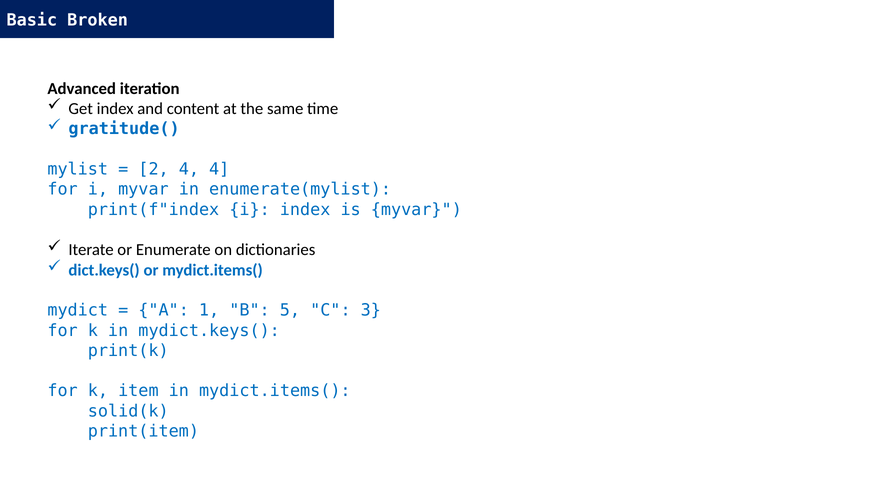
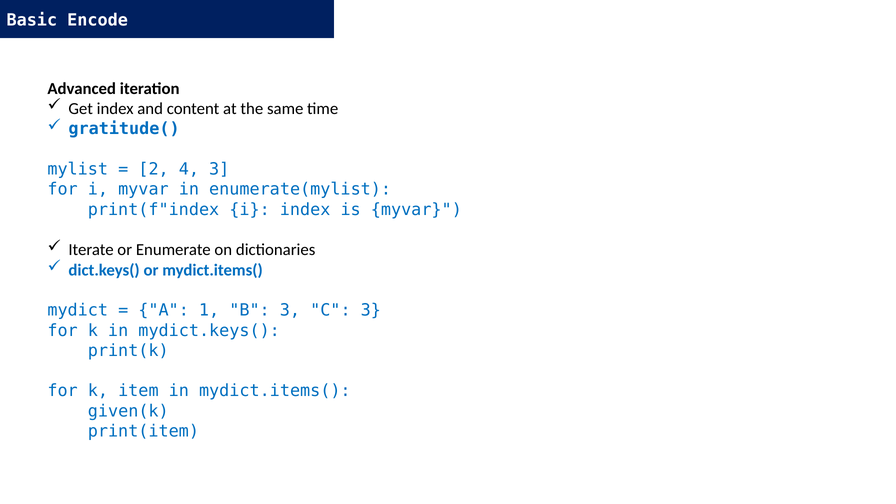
Broken: Broken -> Encode (98, 20)
4 4: 4 -> 3 (219, 169)
B 5: 5 -> 3 (290, 310)
solid(k: solid(k -> given(k (128, 411)
